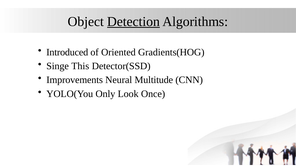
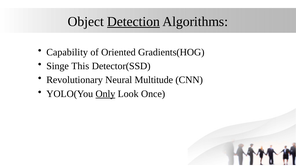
Introduced: Introduced -> Capability (67, 52)
Improvements: Improvements -> Revolutionary (75, 80)
Only underline: none -> present (105, 93)
